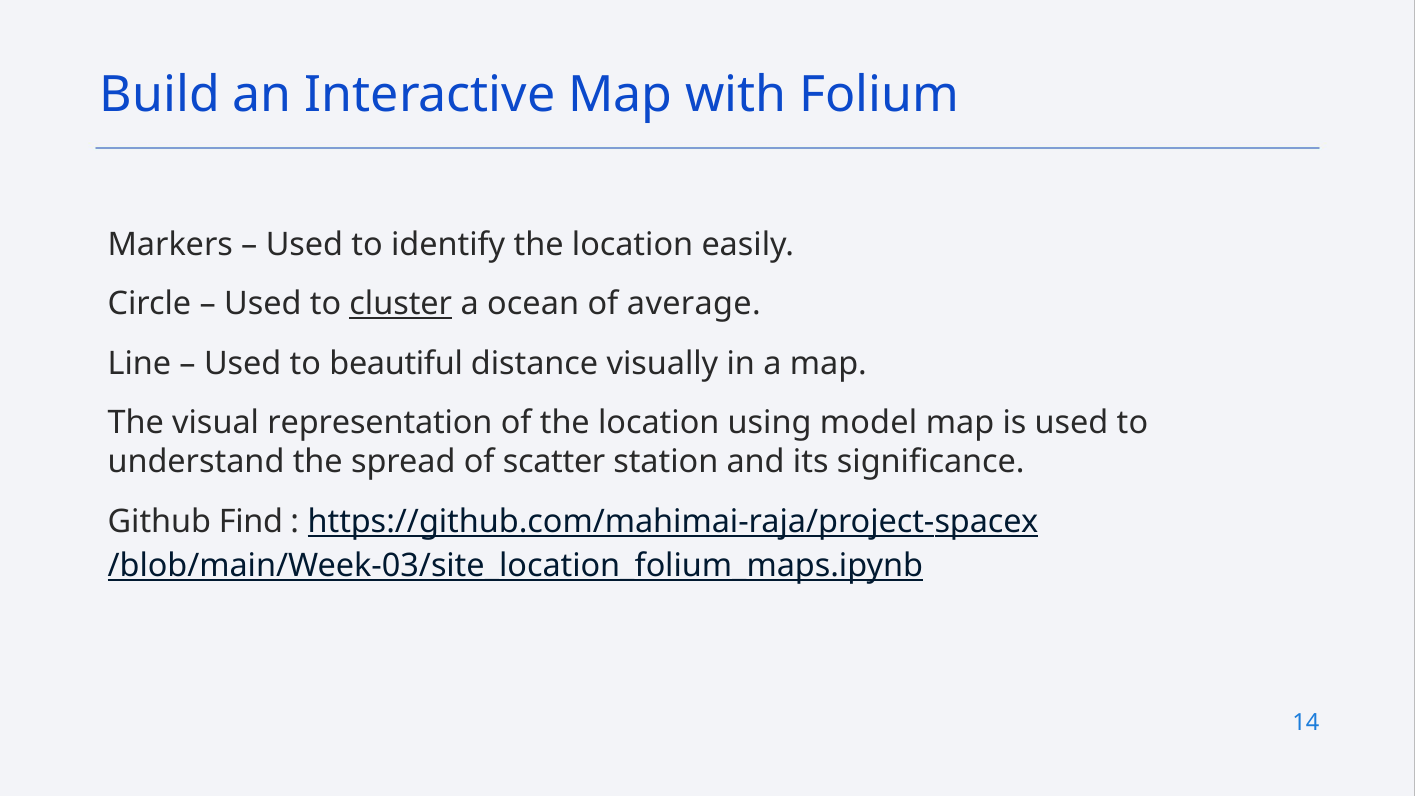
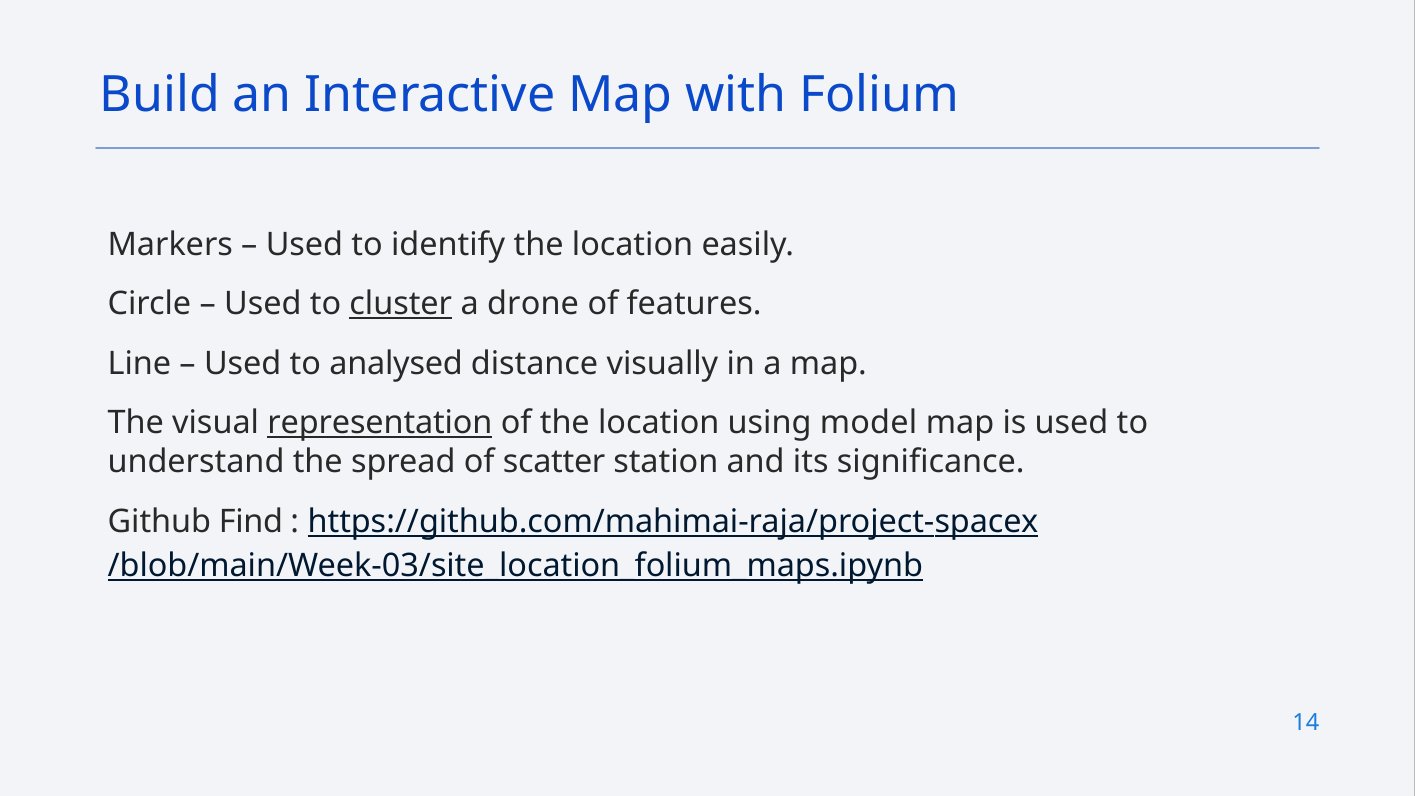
ocean: ocean -> drone (533, 304)
average: average -> features (694, 304)
beautiful: beautiful -> analysed (396, 363)
representation underline: none -> present (380, 423)
